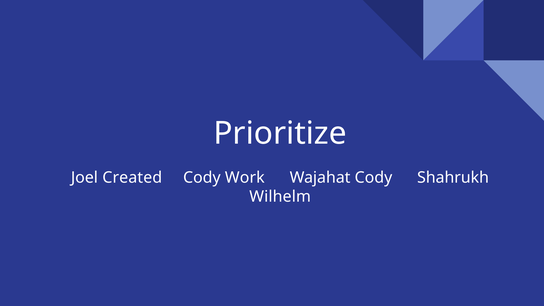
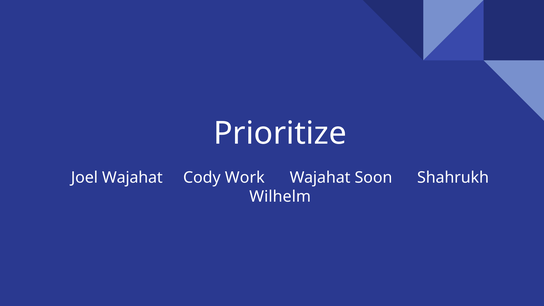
Joel Created: Created -> Wajahat (132, 178)
Wajahat Cody: Cody -> Soon (373, 178)
